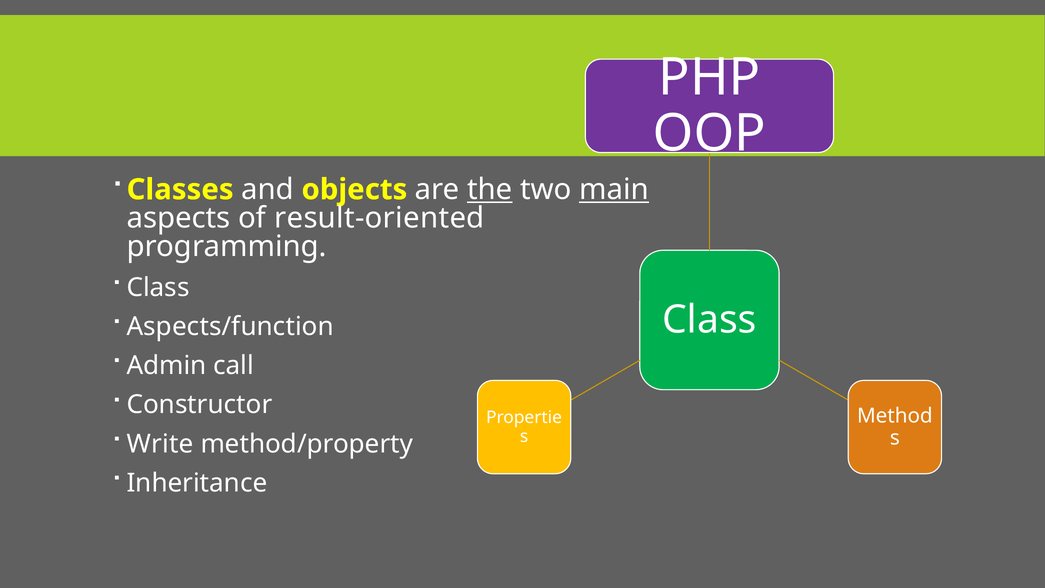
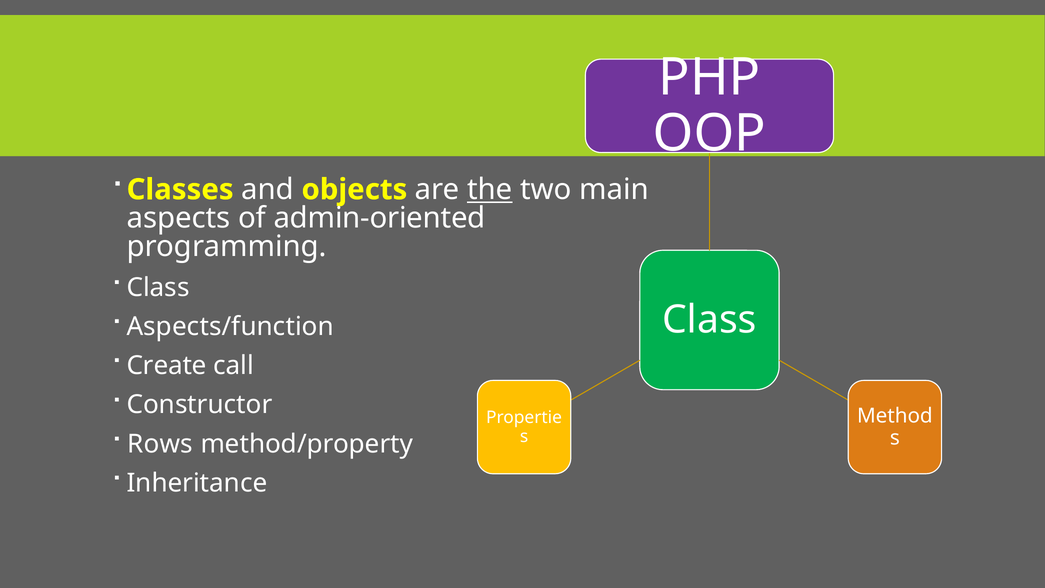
main underline: present -> none (614, 190)
result-oriented: result-oriented -> admin-oriented (380, 218)
Admin: Admin -> Create (167, 366)
Write: Write -> Rows (160, 444)
